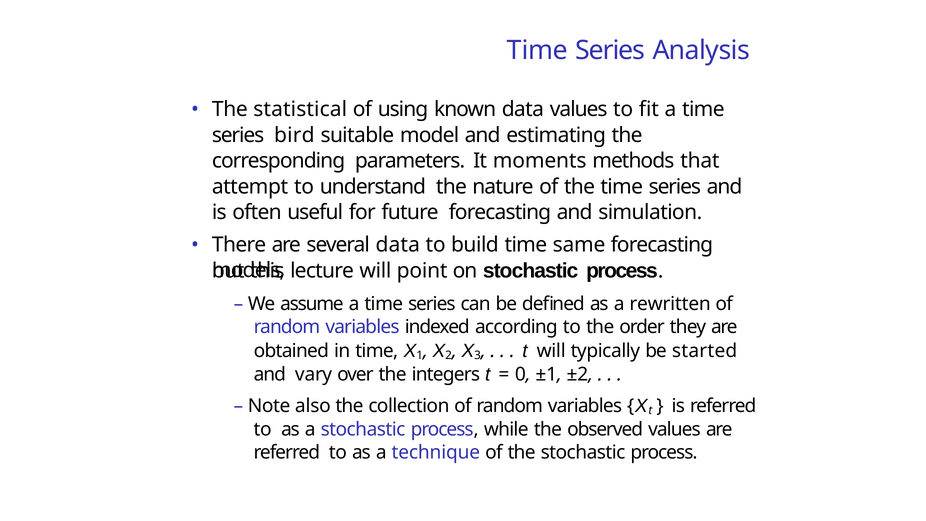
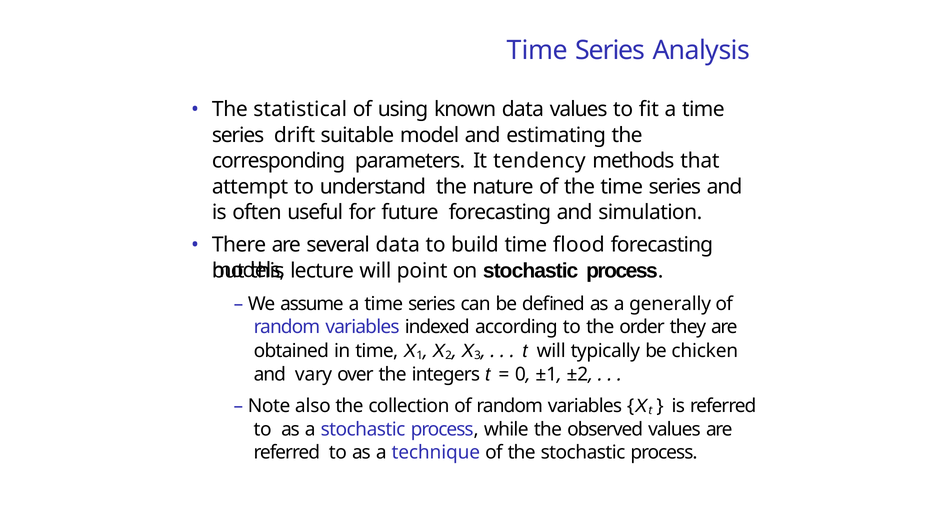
bird: bird -> drift (295, 135)
moments: moments -> tendency (539, 161)
same: same -> flood (579, 245)
rewritten: rewritten -> generally (670, 304)
started: started -> chicken (705, 351)
